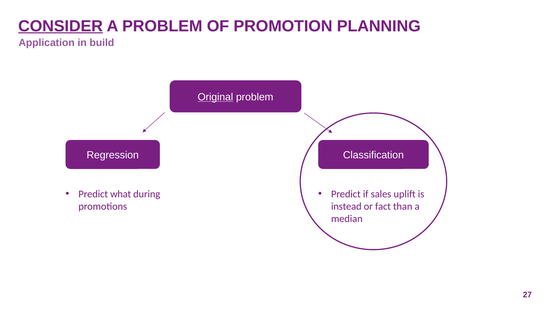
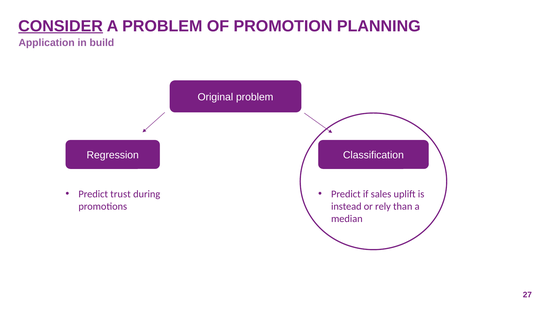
Original underline: present -> none (215, 97)
what: what -> trust (121, 194)
fact: fact -> rely (383, 206)
